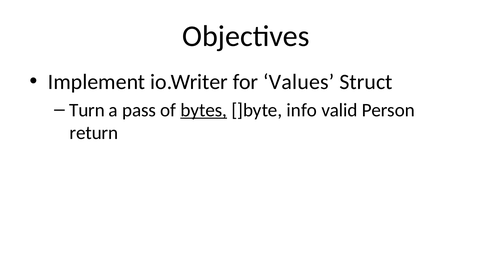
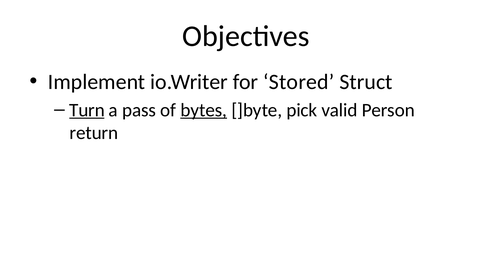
Values: Values -> Stored (299, 82)
Turn underline: none -> present (87, 110)
info: info -> pick (302, 110)
